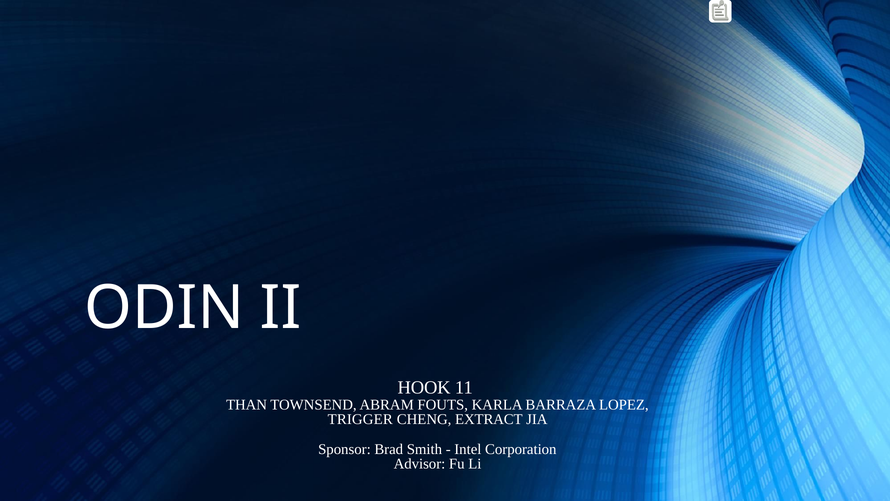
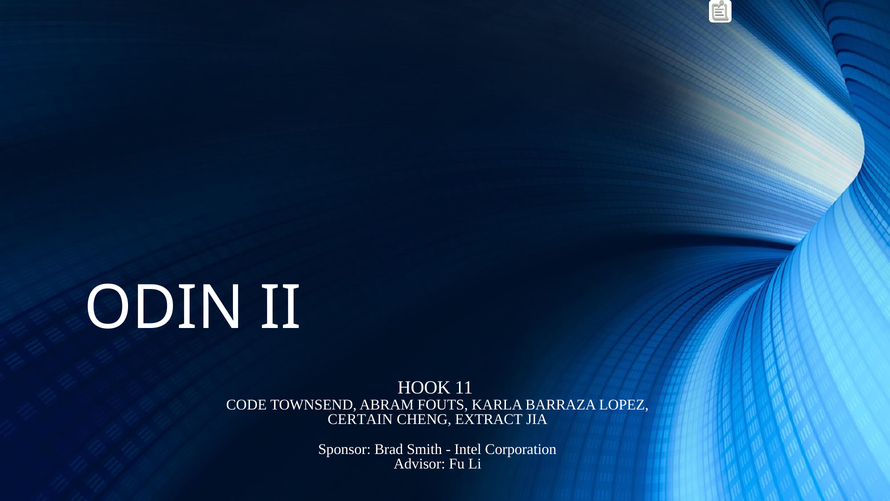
THAN: THAN -> CODE (246, 404)
TRIGGER: TRIGGER -> CERTAIN (360, 419)
